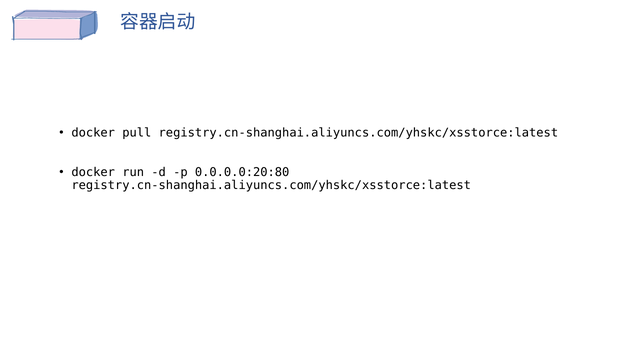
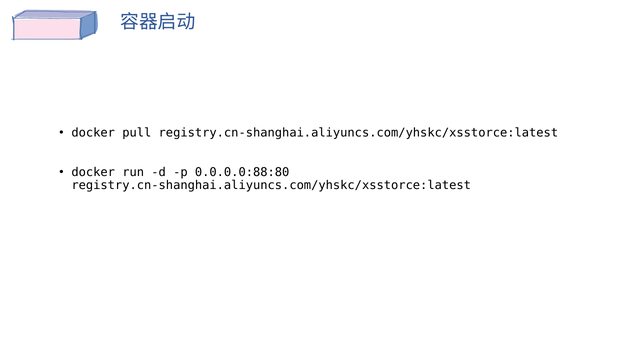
0.0.0.0:20:80: 0.0.0.0:20:80 -> 0.0.0.0:88:80 (242, 172)
